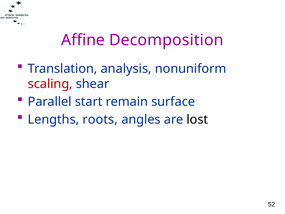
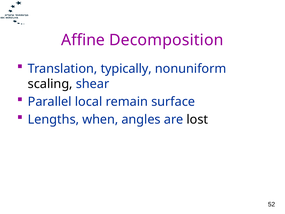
analysis: analysis -> typically (126, 69)
scaling colour: red -> black (50, 84)
start: start -> local (89, 102)
roots: roots -> when (100, 119)
